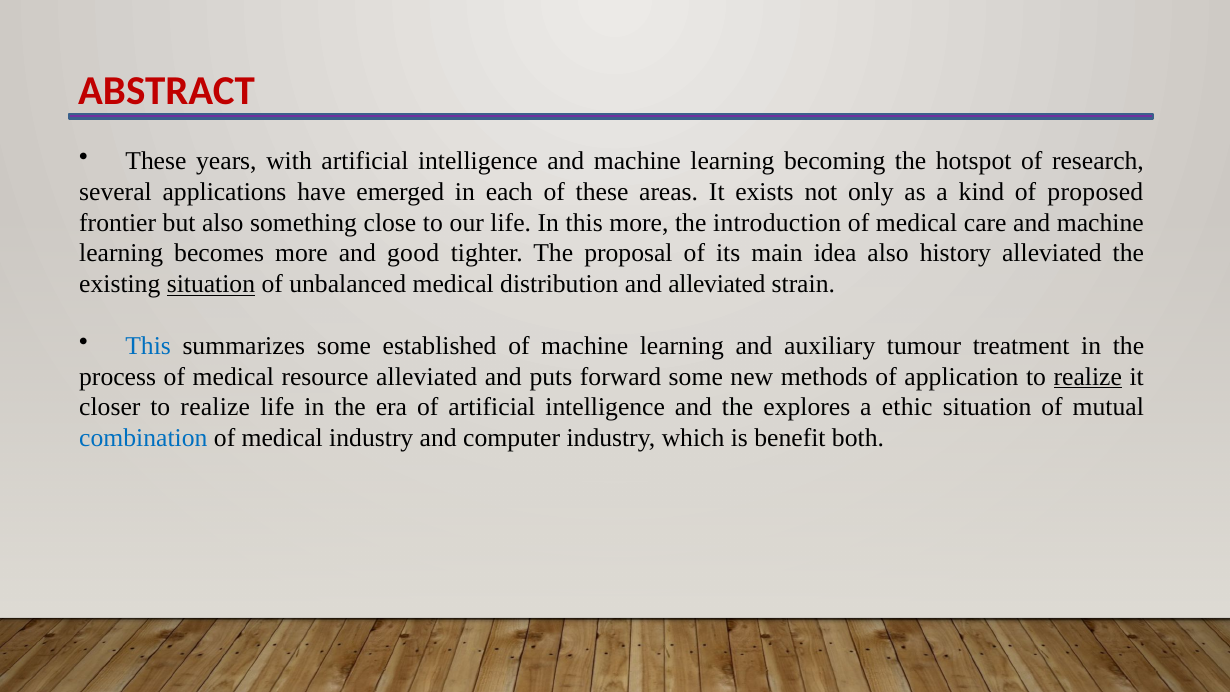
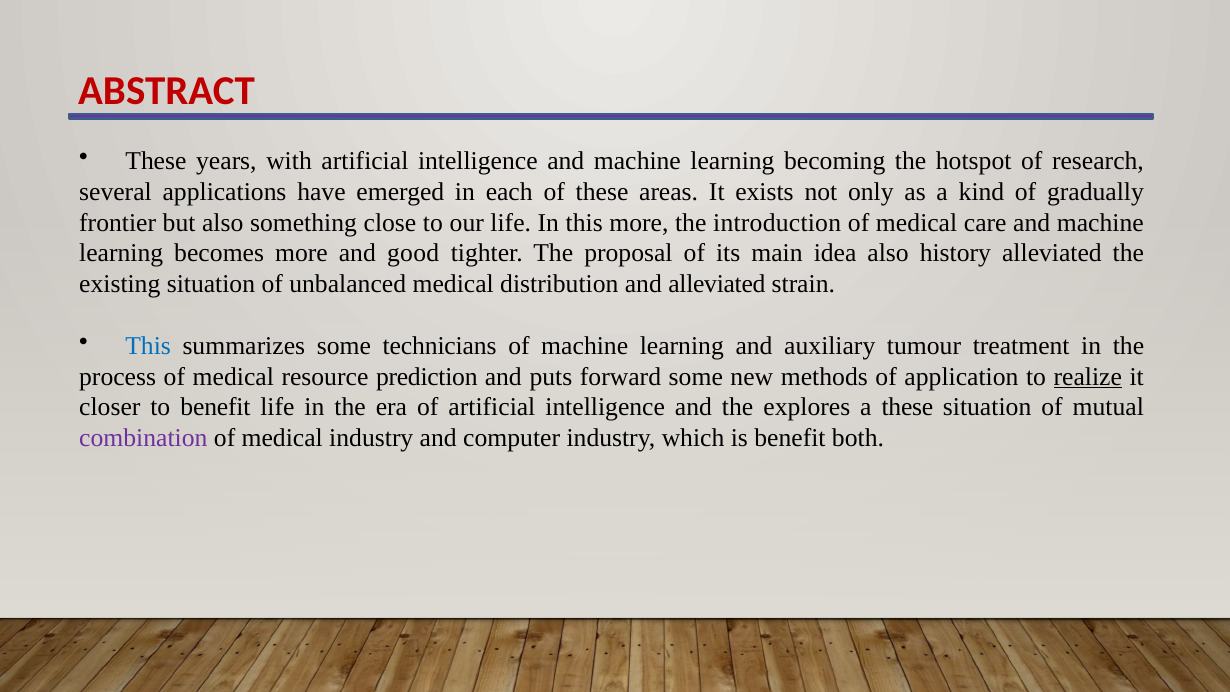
proposed: proposed -> gradually (1095, 192)
situation underline: present -> none (211, 284)
established: established -> technicians (440, 346)
resource alleviated: alleviated -> prediction (427, 377)
closer to realize: realize -> benefit (215, 407)
a ethic: ethic -> these (907, 407)
combination colour: blue -> purple (143, 438)
